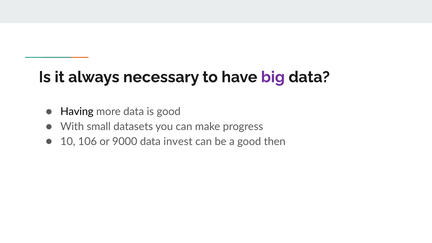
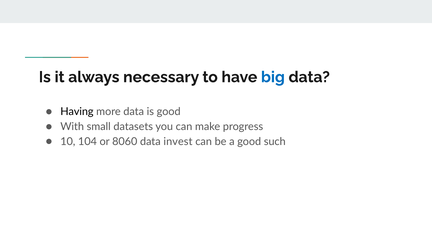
big colour: purple -> blue (273, 77)
106: 106 -> 104 (87, 142)
9000: 9000 -> 8060 (125, 142)
then: then -> such (275, 142)
